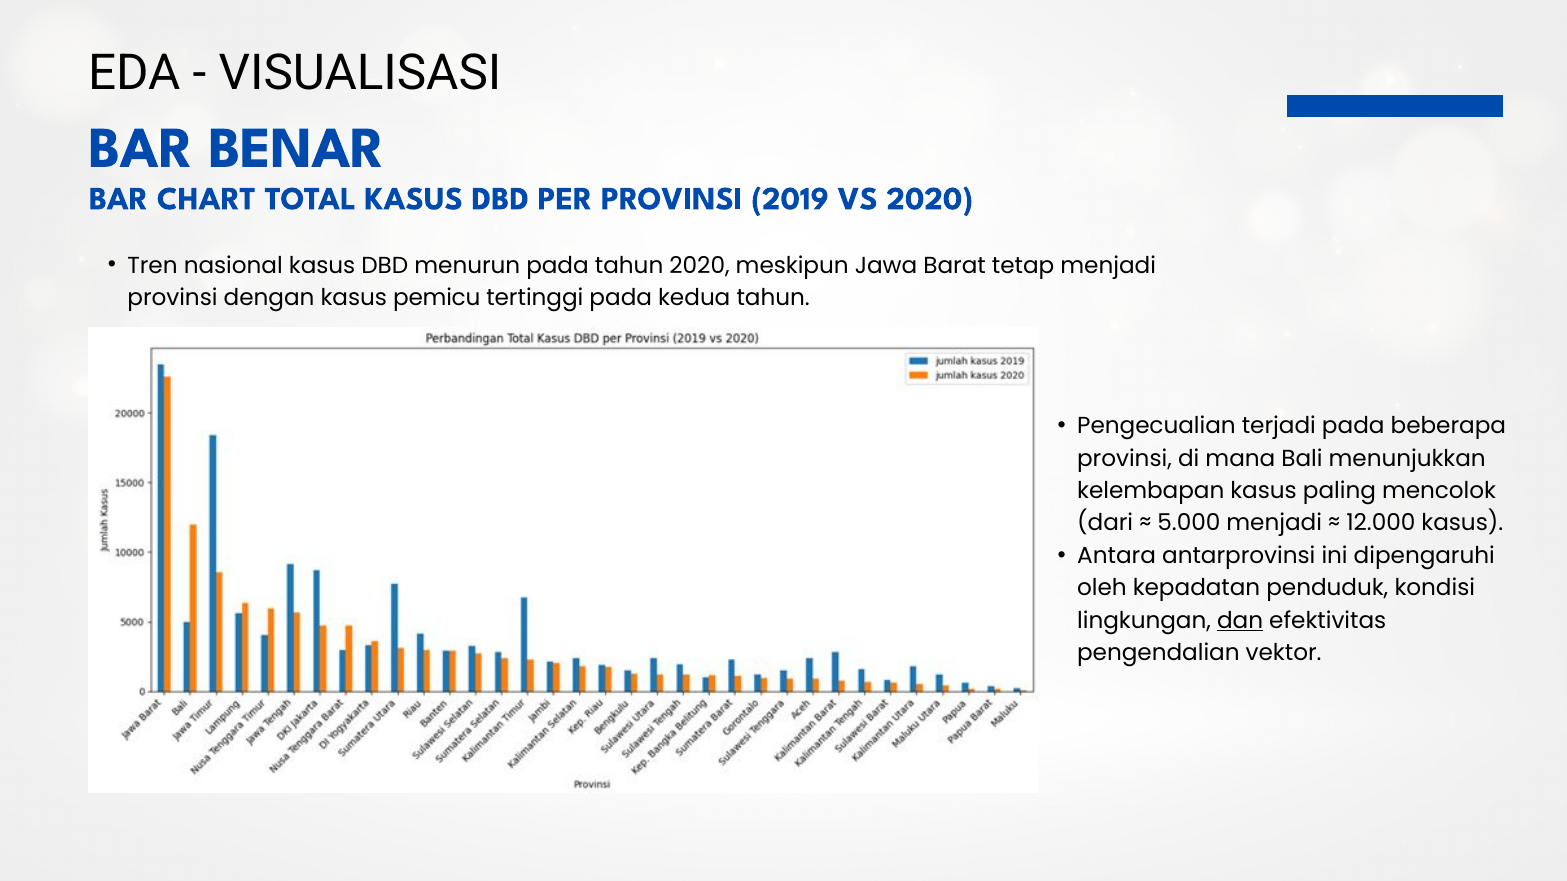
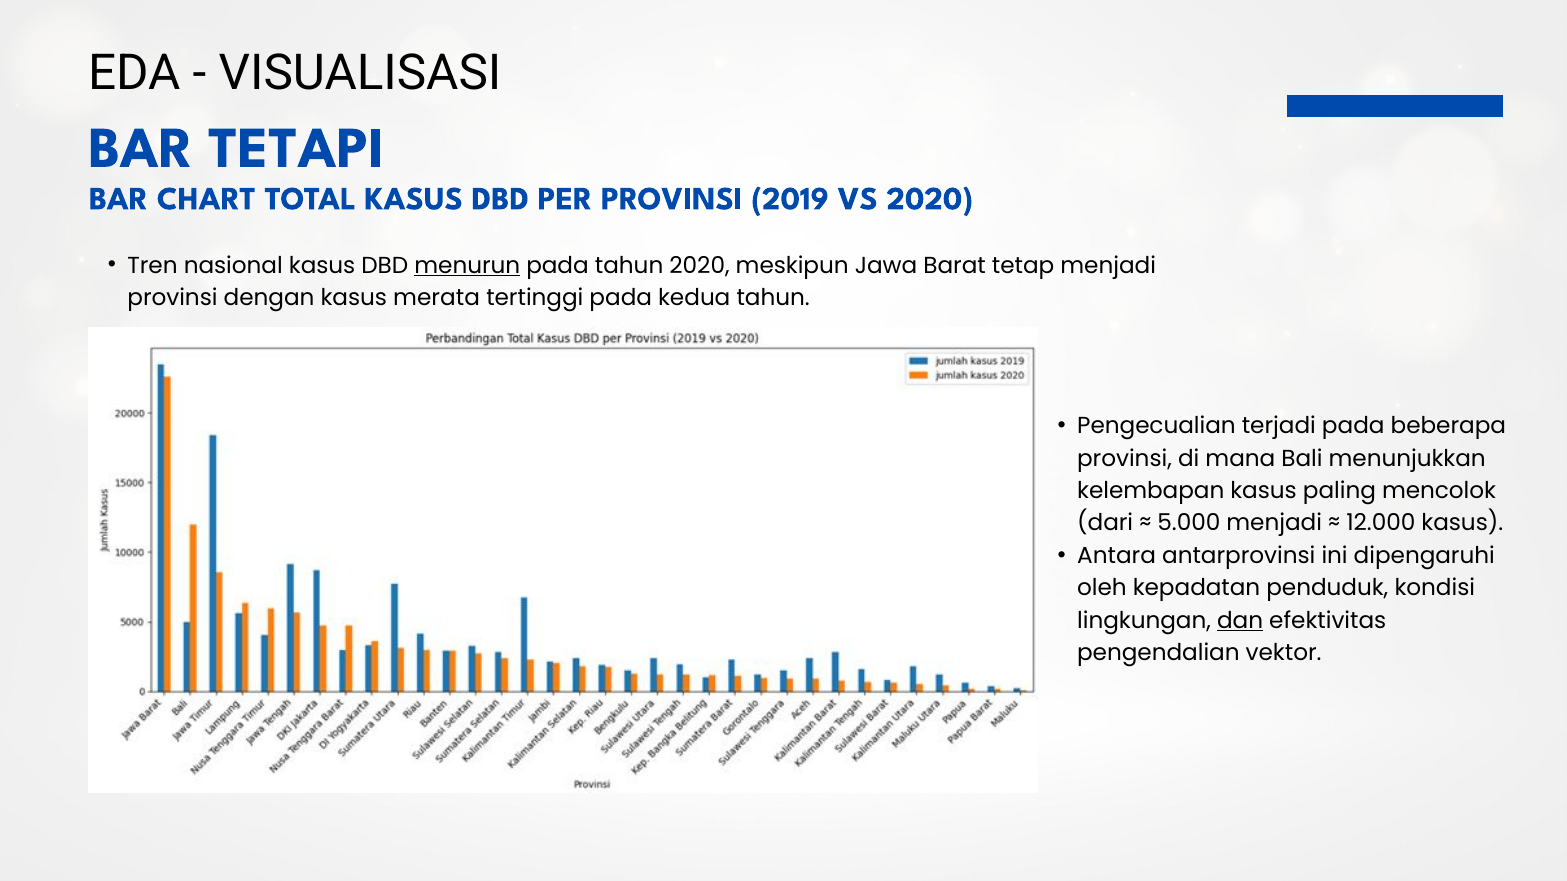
BENAR: BENAR -> TETAPI (296, 148)
menurun underline: none -> present (467, 266)
pemicu: pemicu -> merata (437, 298)
